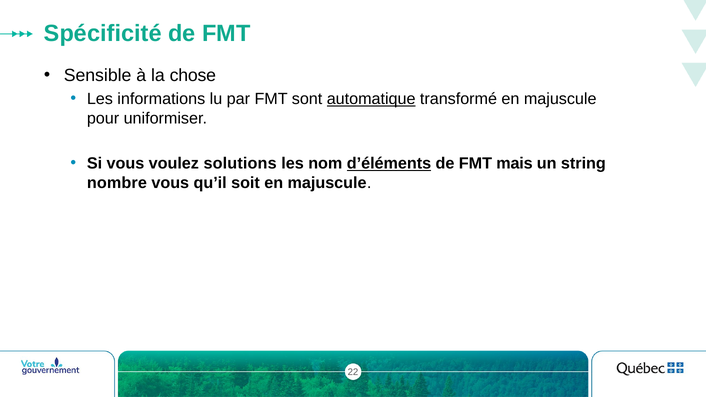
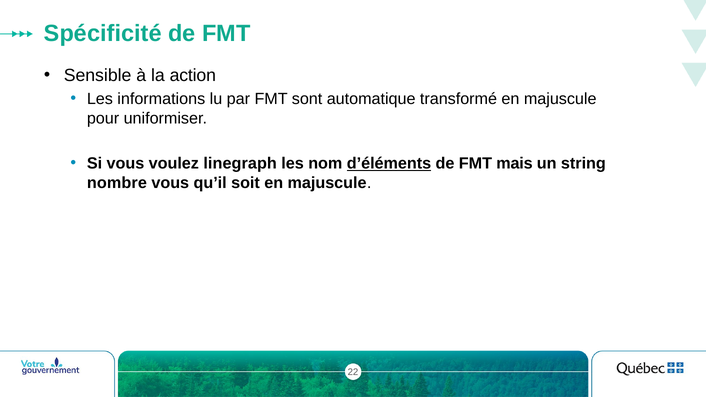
chose: chose -> action (193, 75)
automatique underline: present -> none (371, 99)
solutions: solutions -> linegraph (240, 164)
